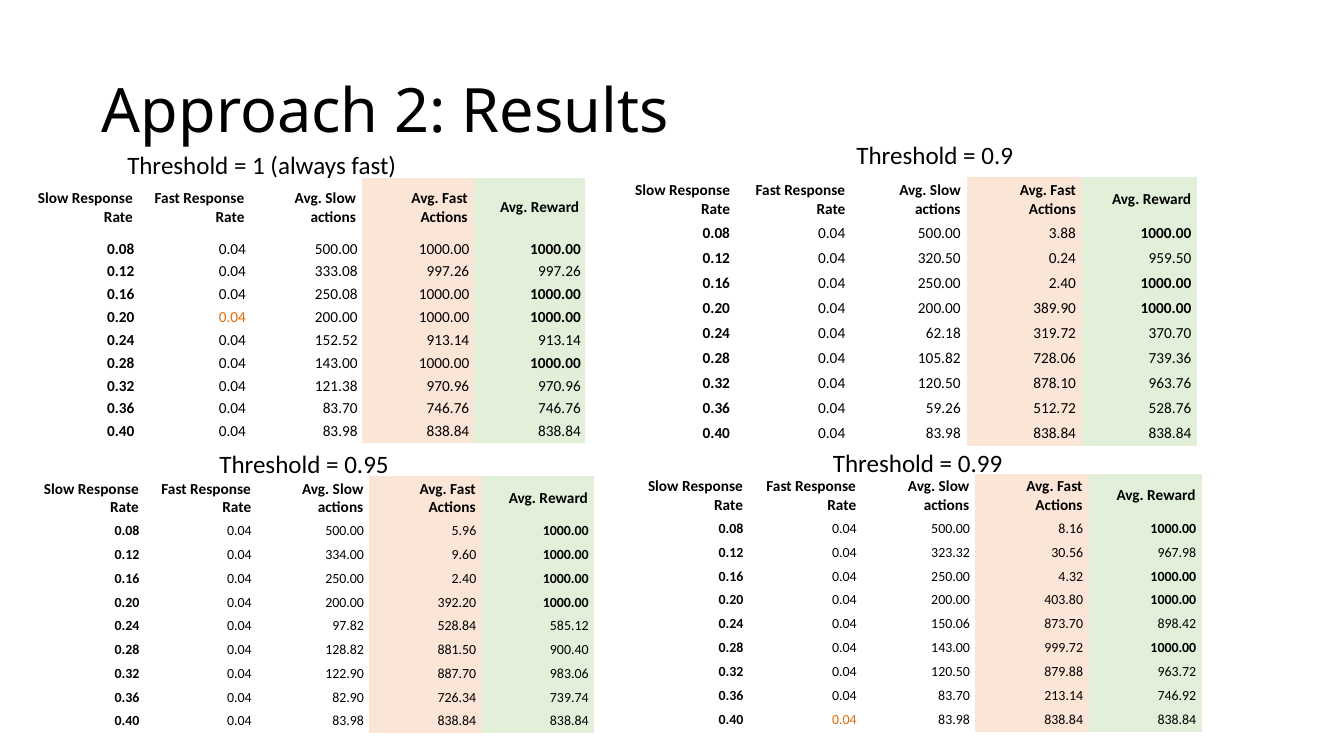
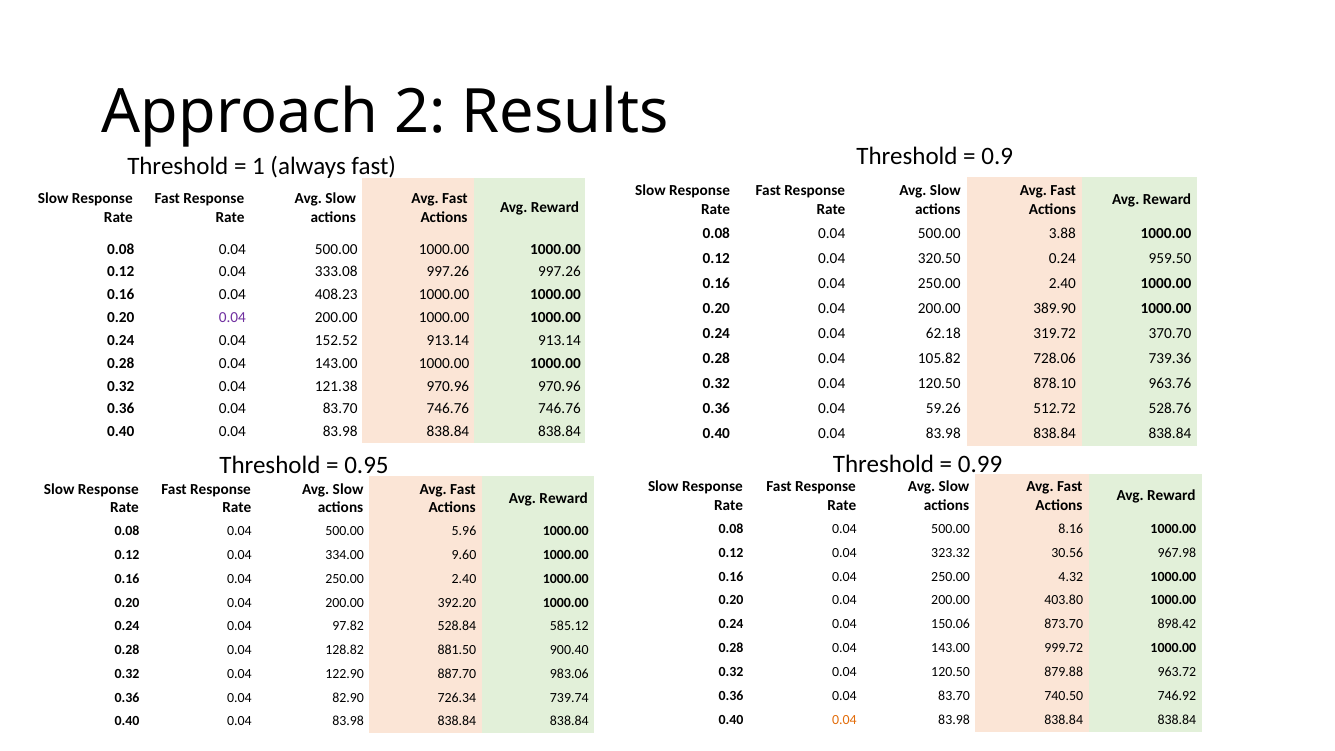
250.08: 250.08 -> 408.23 (336, 295)
0.04 colour: orange -> purple (232, 318)
213.14: 213.14 -> 740.50 (1064, 696)
